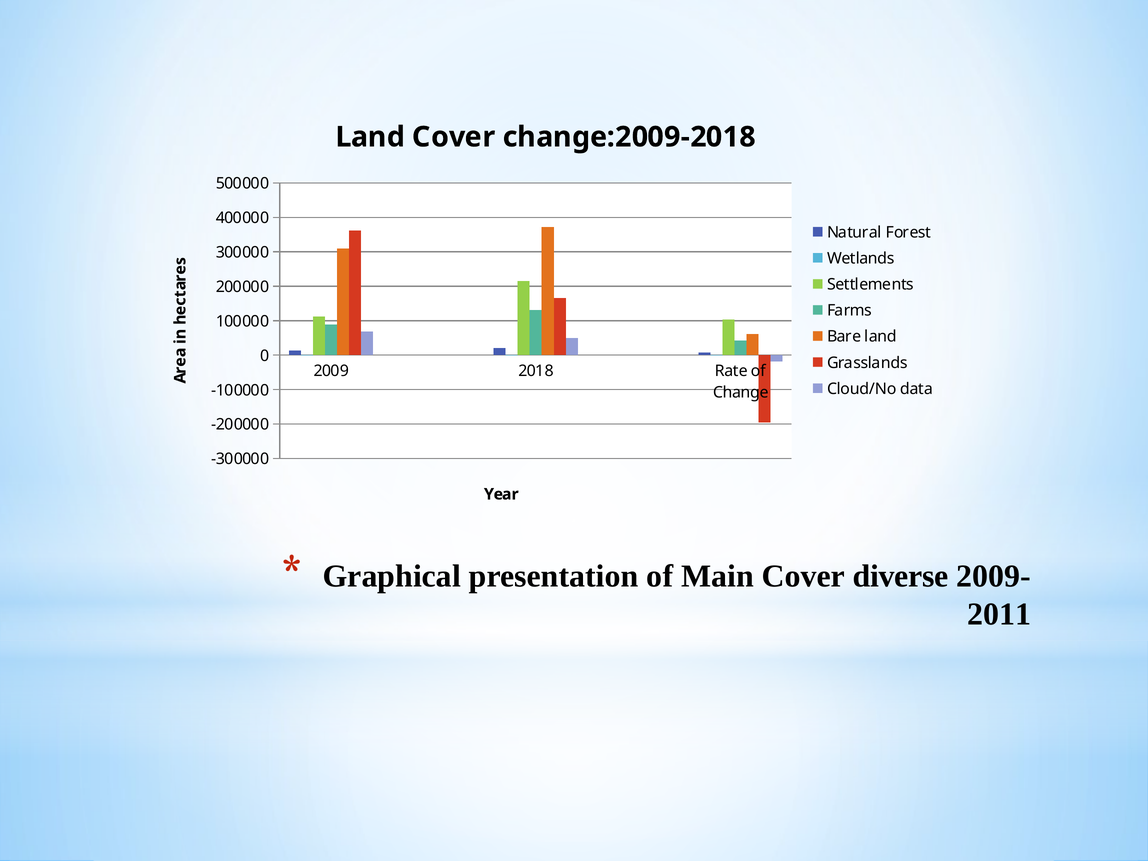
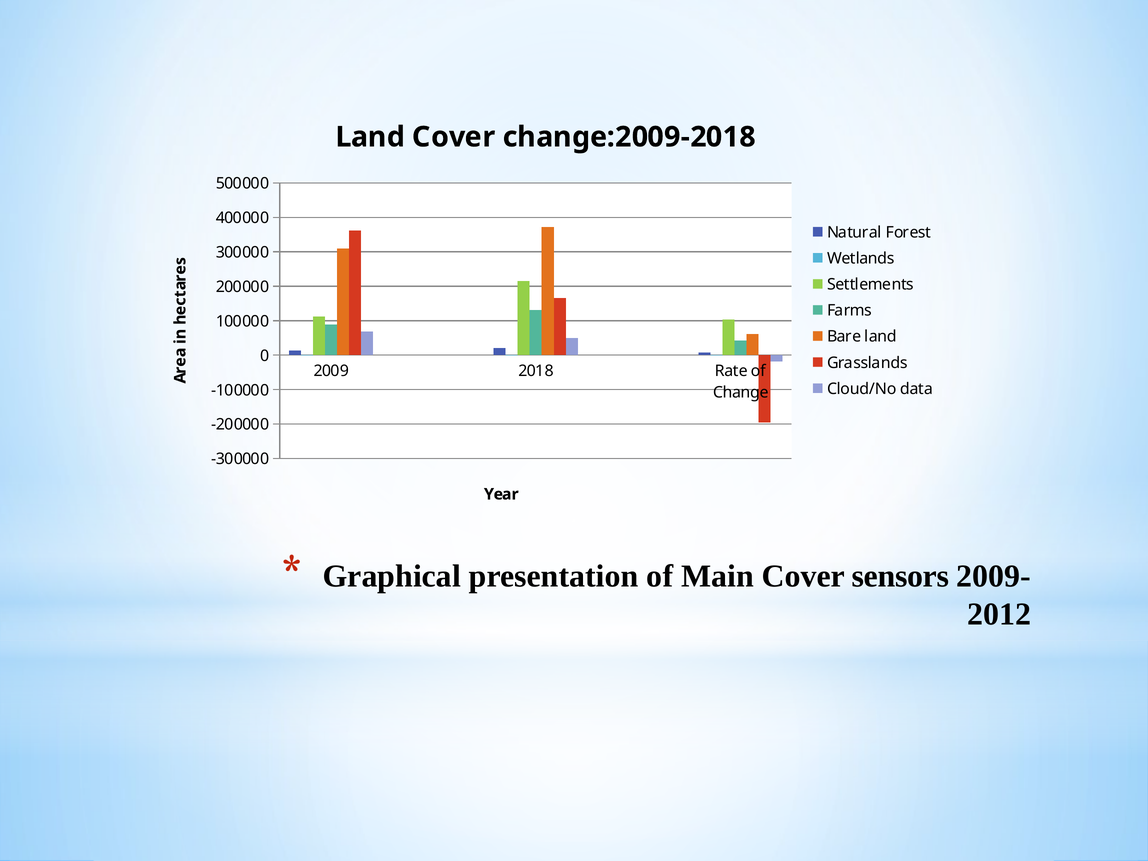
diverse: diverse -> sensors (901, 576)
2011: 2011 -> 2012 (999, 614)
